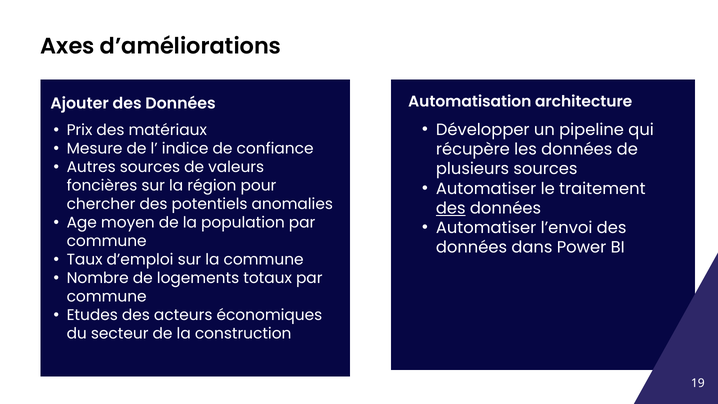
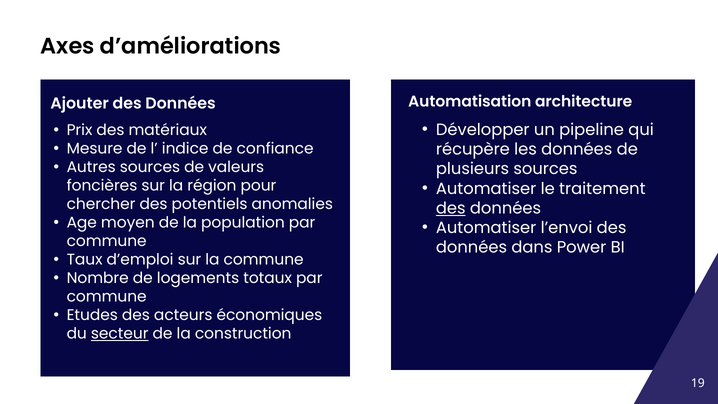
secteur underline: none -> present (120, 334)
